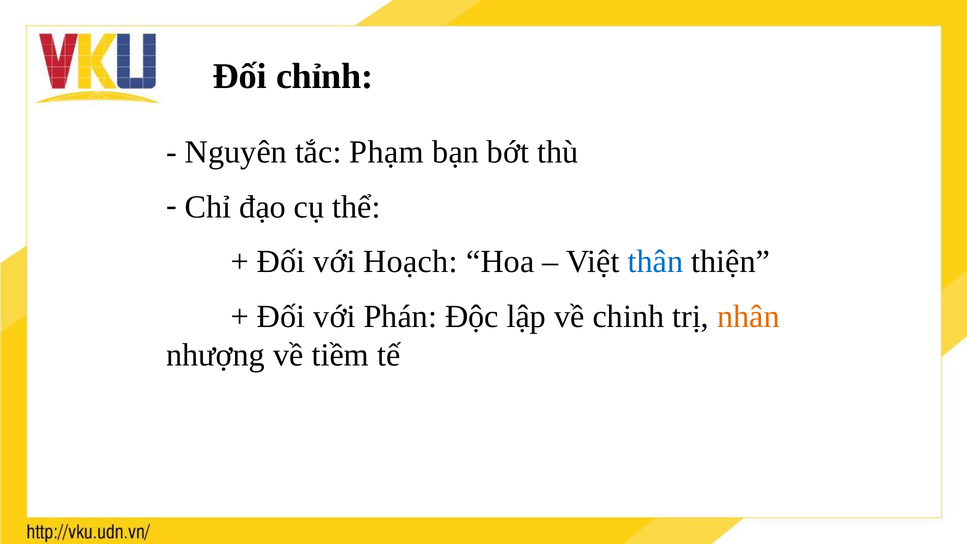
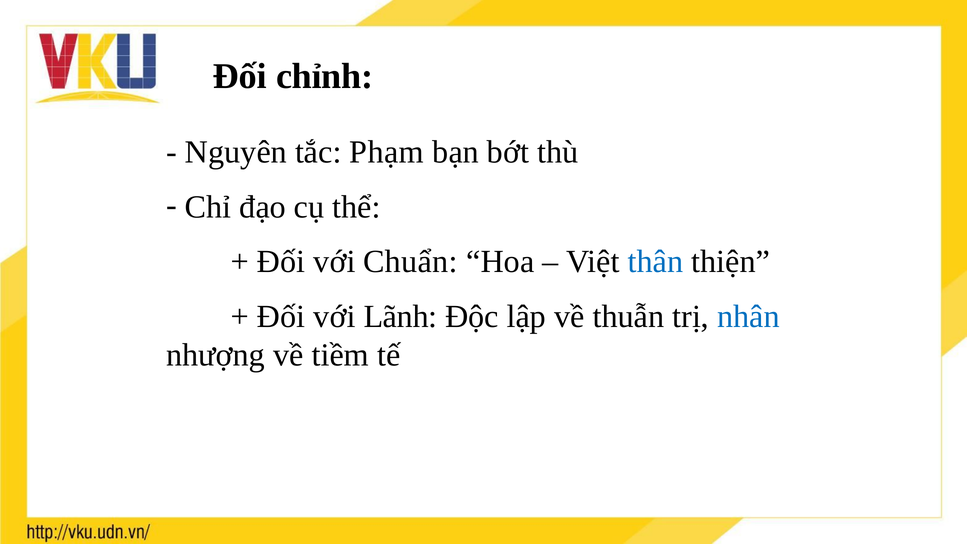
Hoạch: Hoạch -> Chuẩn (410, 262)
Phán: Phán -> Lãnh (400, 317)
chinh: chinh -> thuẫn (628, 317)
nhân colour: orange -> blue (748, 317)
